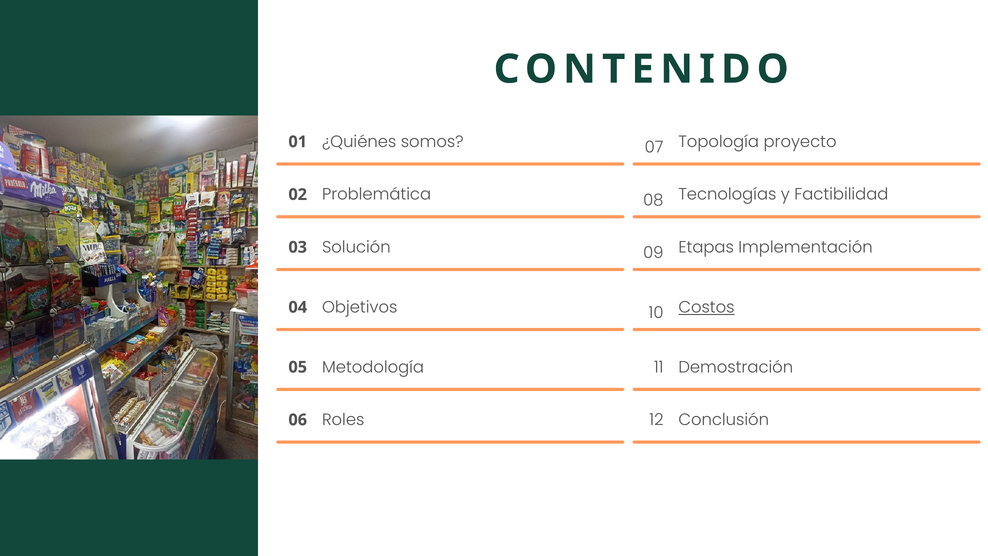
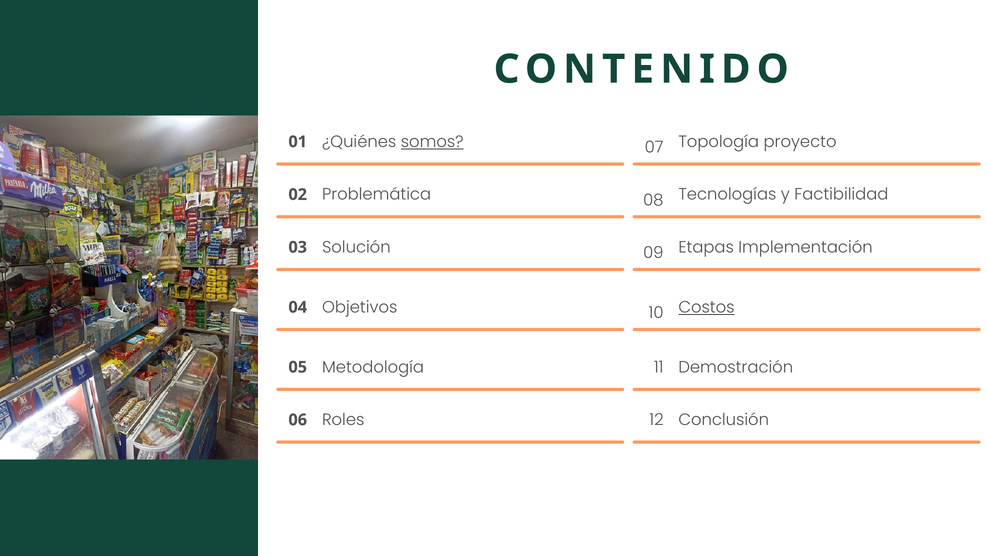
somos underline: none -> present (432, 142)
